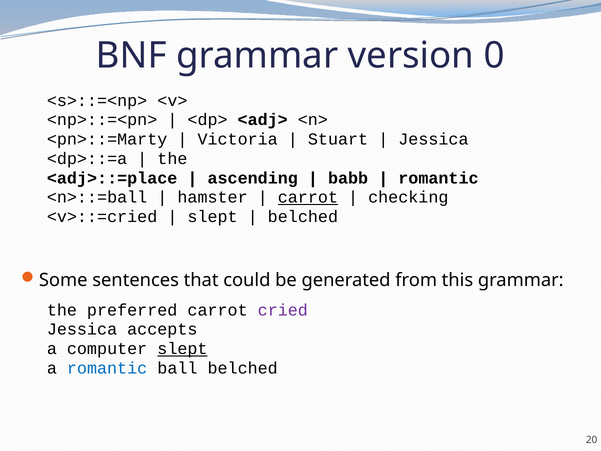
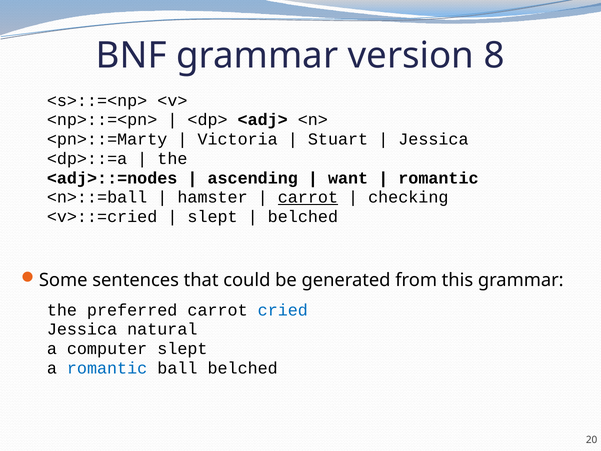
0: 0 -> 8 (494, 56)
<adj>::=place: <adj>::=place -> <adj>::=nodes (112, 178)
babb: babb -> want (348, 178)
cried colour: purple -> blue (283, 310)
accepts: accepts -> natural (162, 329)
slept underline: present -> none (182, 349)
